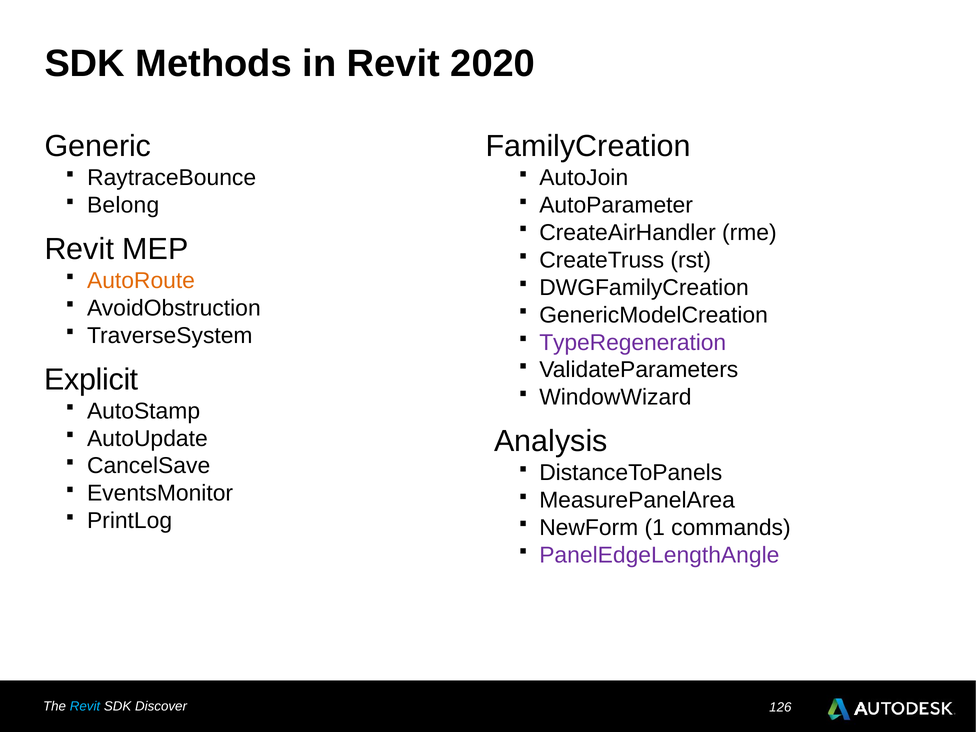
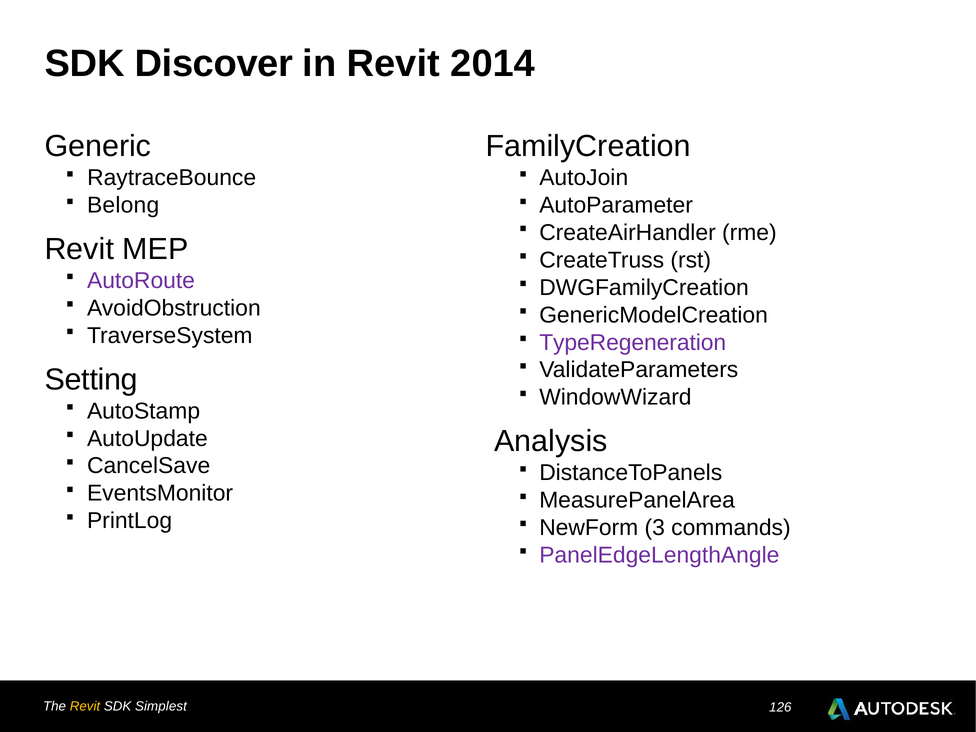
Methods: Methods -> Discover (214, 63)
2020: 2020 -> 2014 (493, 63)
AutoRoute colour: orange -> purple (141, 281)
Explicit: Explicit -> Setting (91, 380)
1: 1 -> 3 (655, 528)
Revit colour: light blue -> yellow (85, 706)
Discover: Discover -> Simplest (161, 706)
